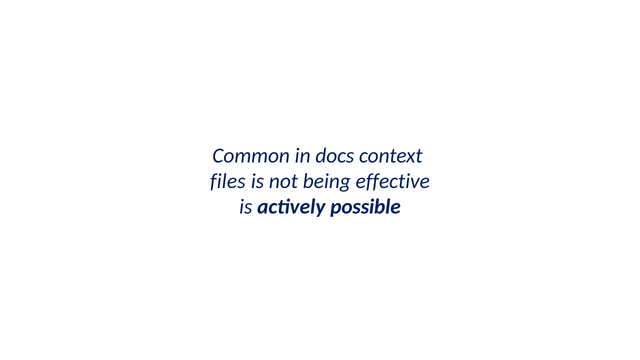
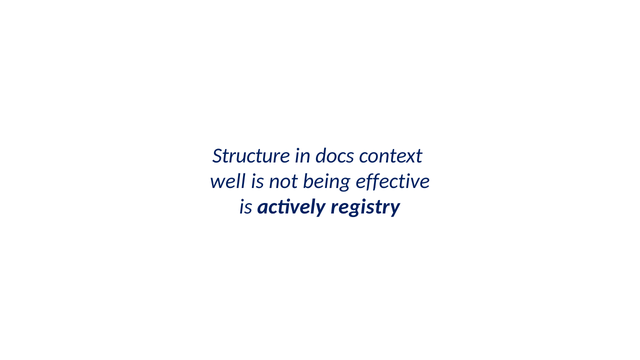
Common: Common -> Structure (251, 155)
files: files -> well (228, 181)
possible: possible -> registry (365, 207)
